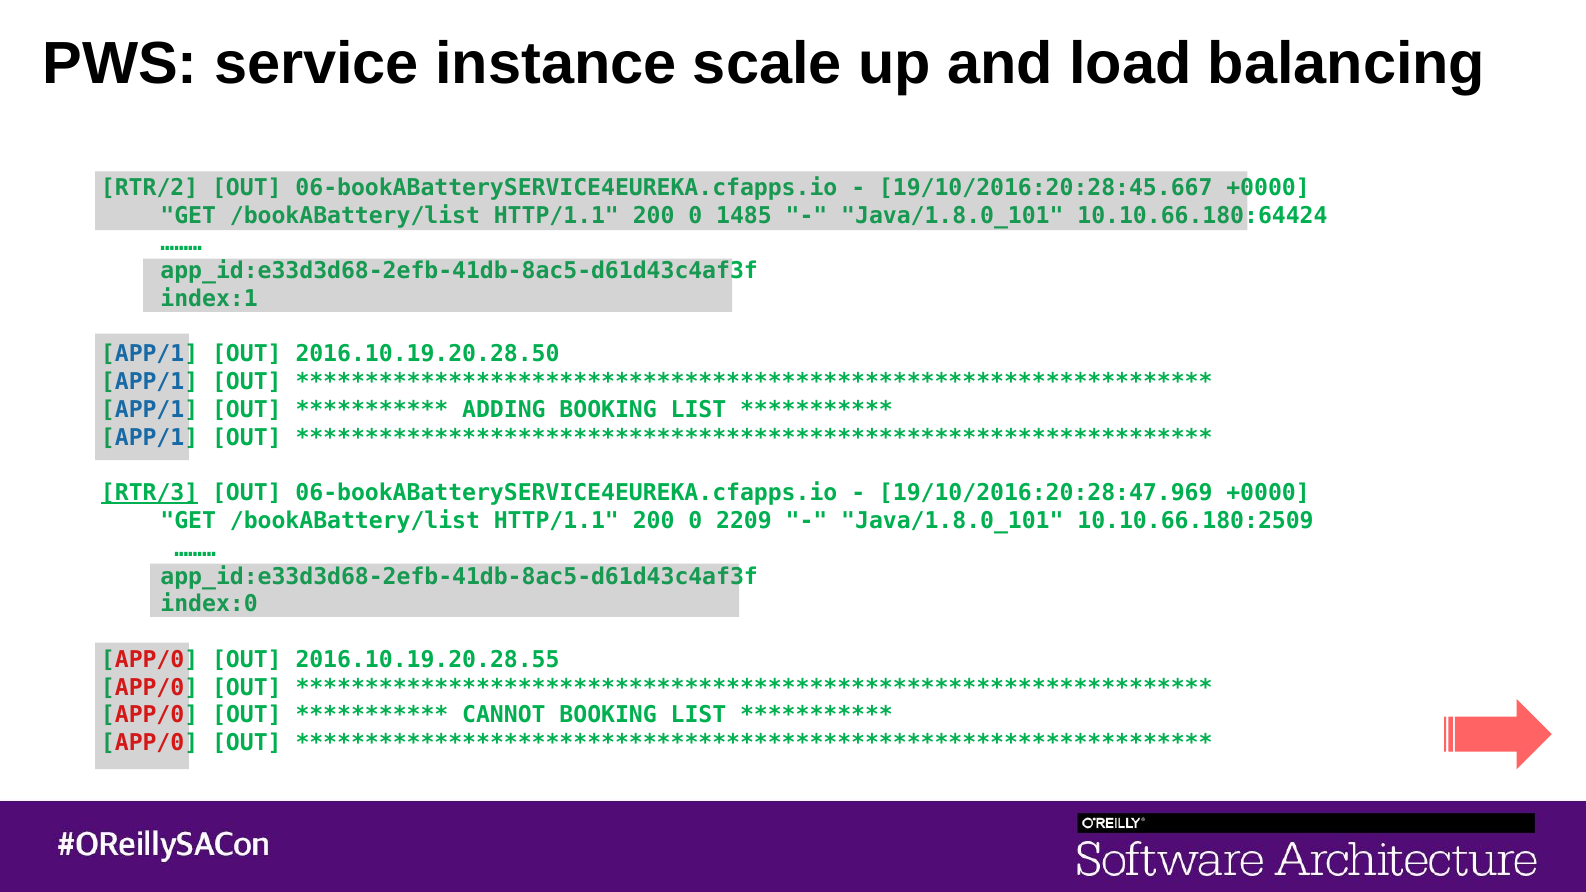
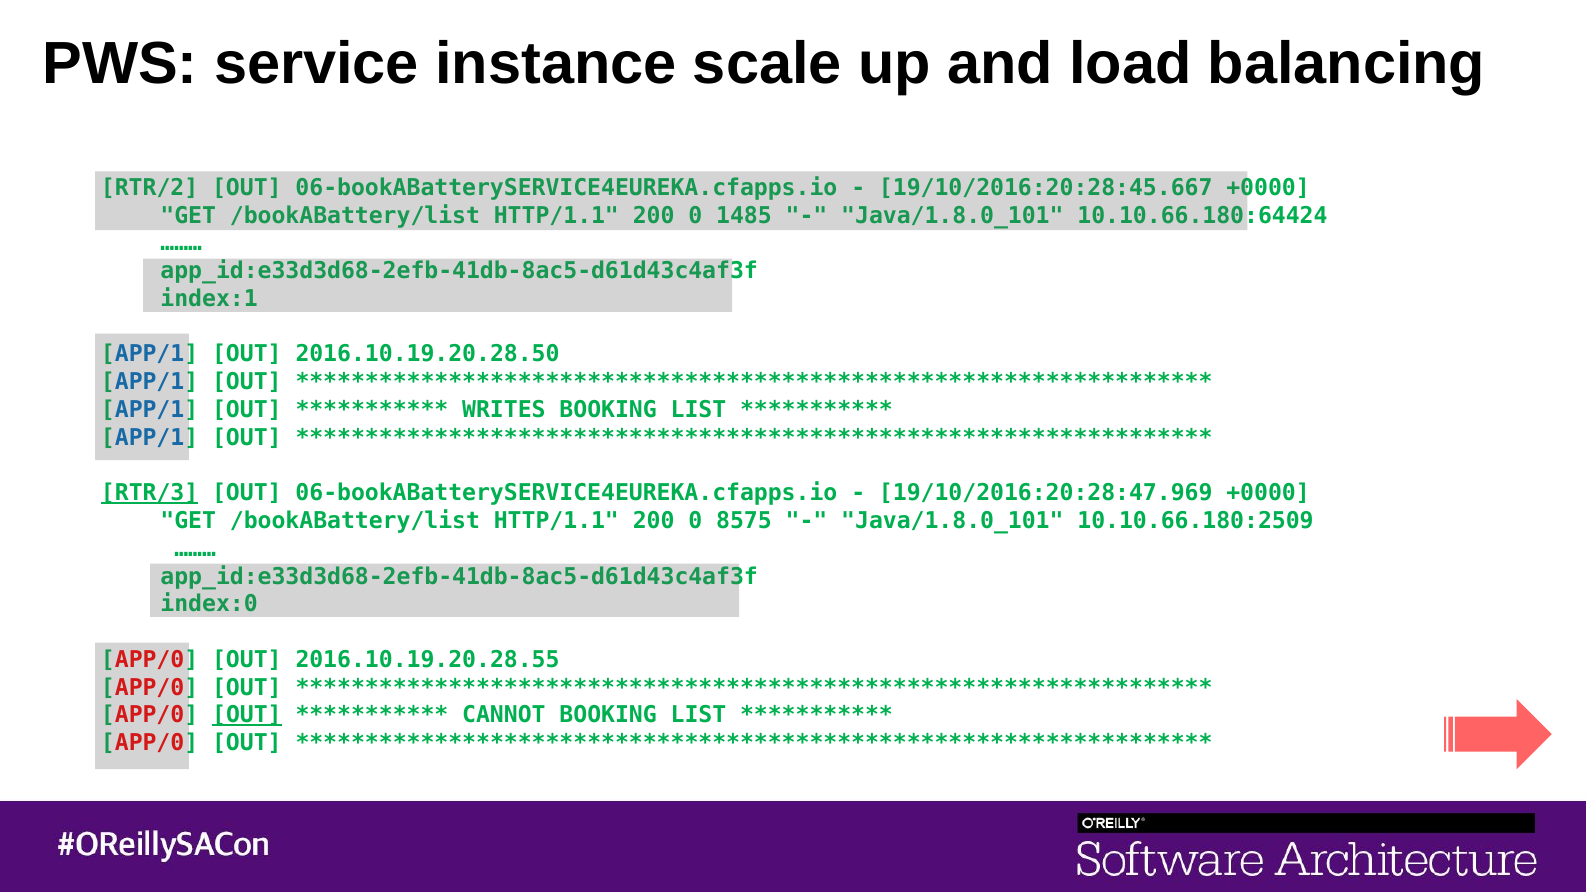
ADDING: ADDING -> WRITES (504, 410)
2209: 2209 -> 8575 (744, 521)
OUT underline: none -> present (247, 715)
